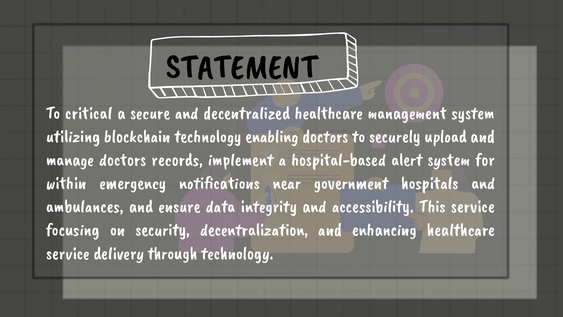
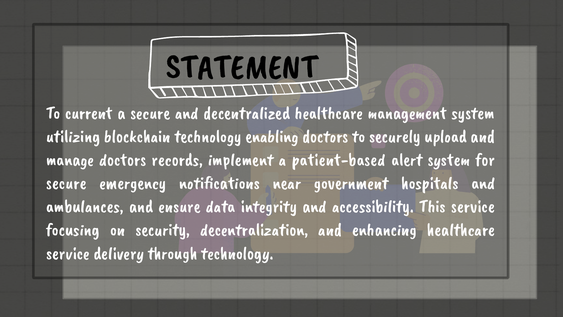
critical: critical -> current (89, 113)
hospital-based: hospital-based -> patient-based (339, 159)
within: within -> secure (66, 183)
